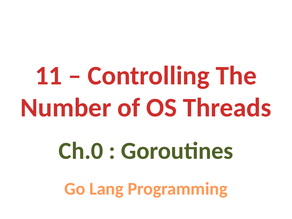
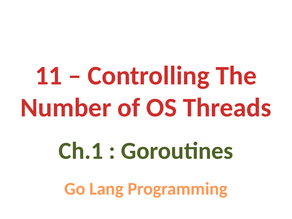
Ch.0: Ch.0 -> Ch.1 (81, 151)
